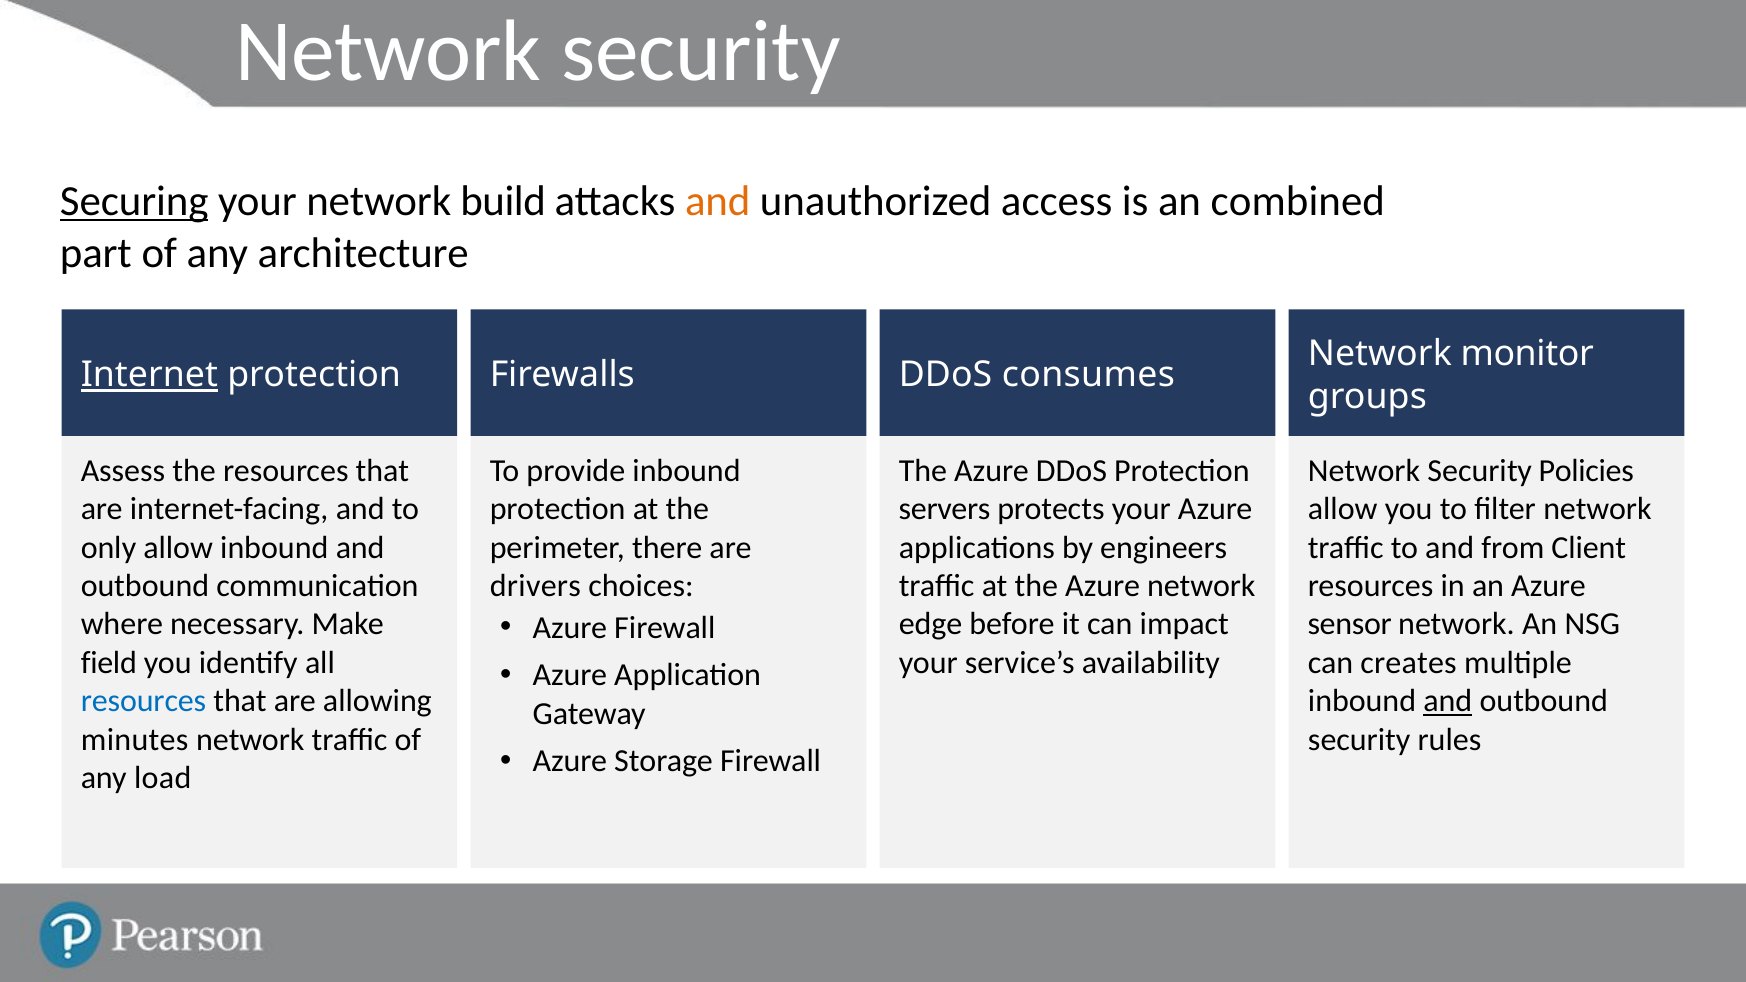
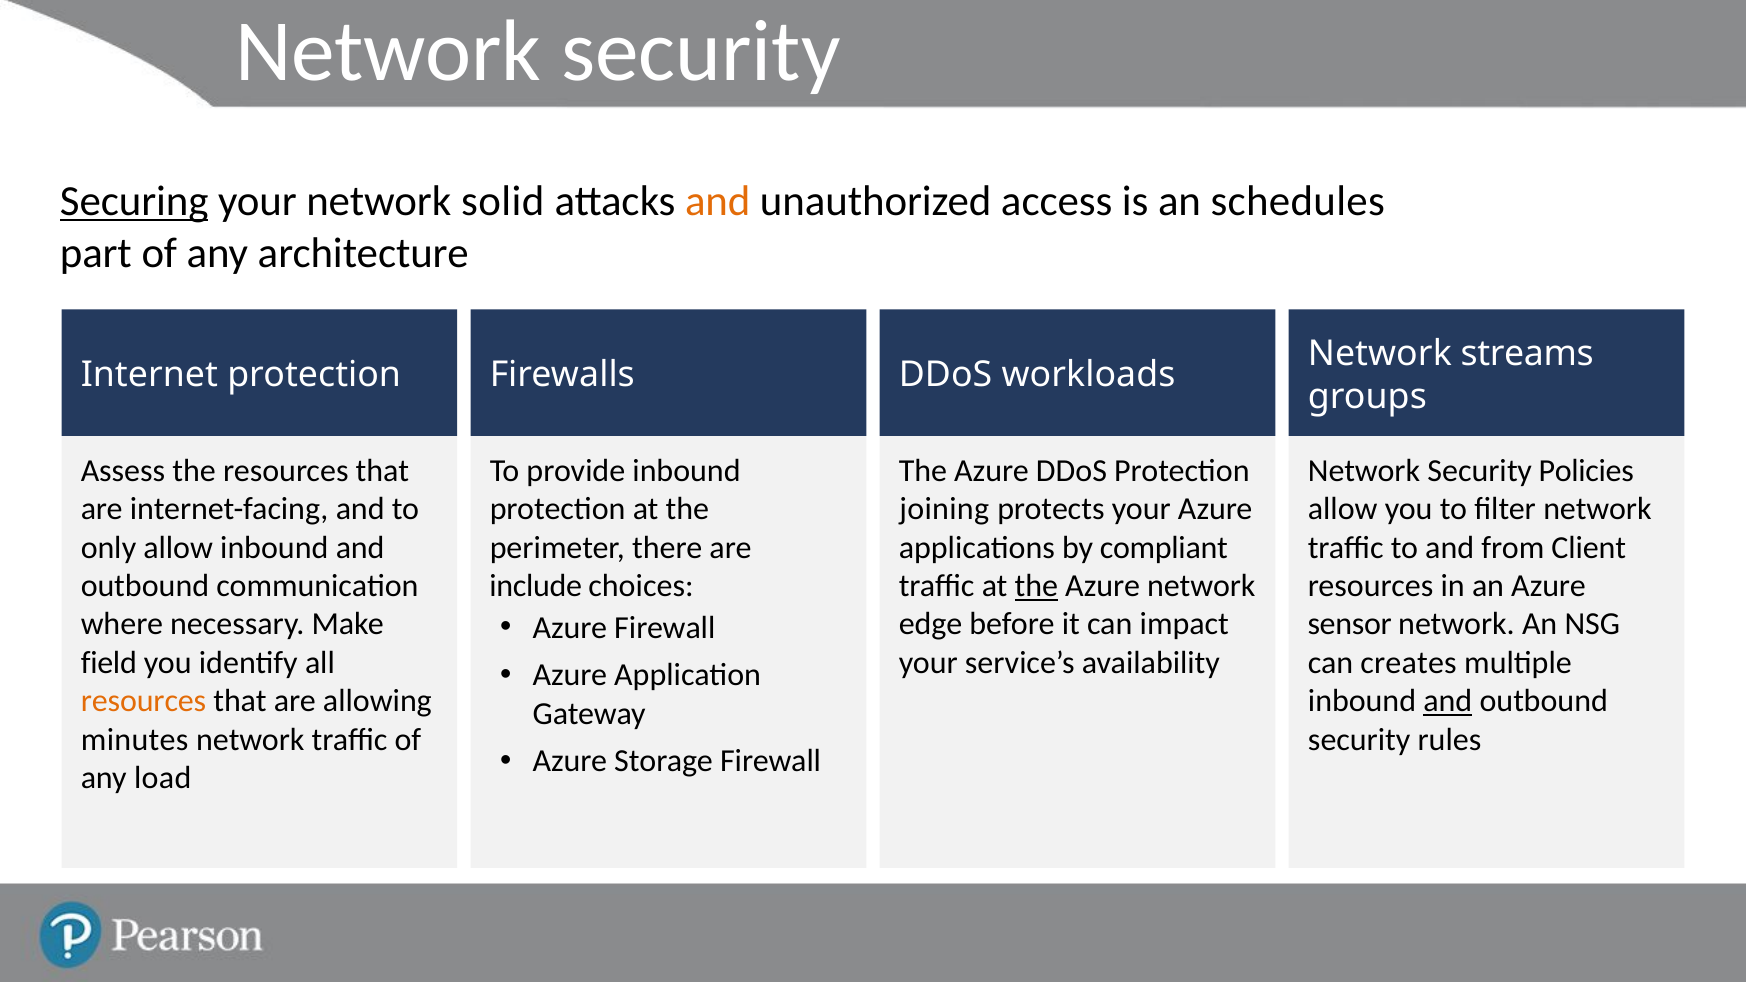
build: build -> solid (503, 202)
combined: combined -> schedules (1298, 202)
monitor: monitor -> streams (1527, 354)
Internet underline: present -> none (149, 375)
consumes: consumes -> workloads (1089, 375)
servers: servers -> joining (944, 509)
engineers: engineers -> compliant (1164, 548)
drivers: drivers -> include (536, 586)
the underline: none -> present (1036, 586)
resources colour: blue -> orange (144, 702)
